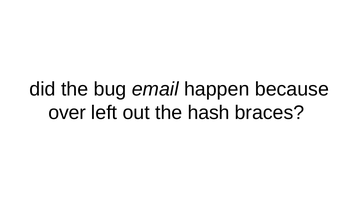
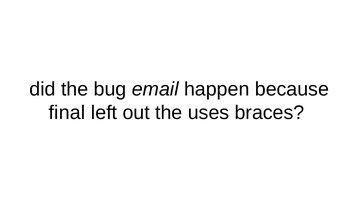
over: over -> final (67, 112)
hash: hash -> uses (209, 112)
